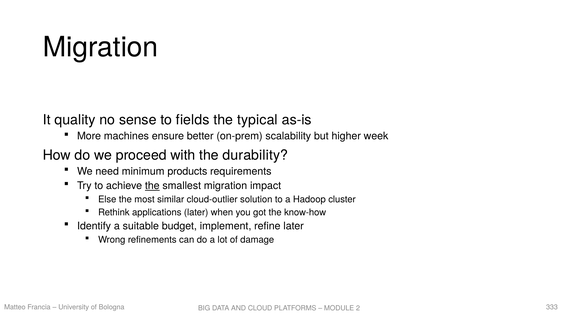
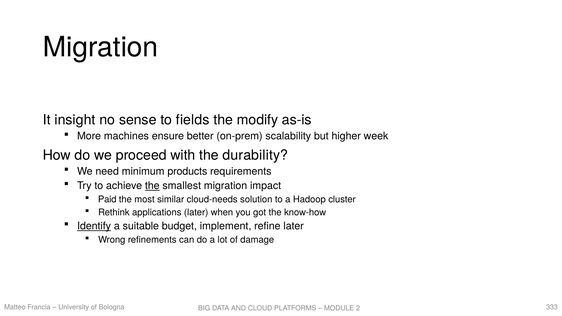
quality: quality -> insight (75, 120)
typical: typical -> modify (258, 120)
Else: Else -> Paid (107, 199)
cloud-outlier: cloud-outlier -> cloud-needs (212, 199)
Identify underline: none -> present (94, 226)
